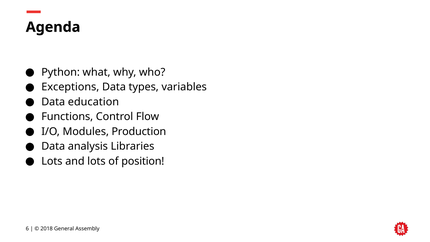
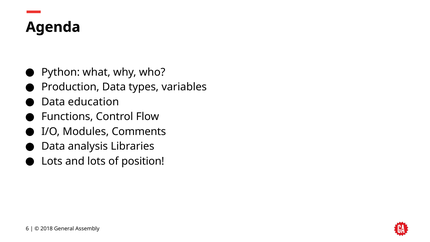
Exceptions: Exceptions -> Production (70, 87)
Production: Production -> Comments (139, 132)
